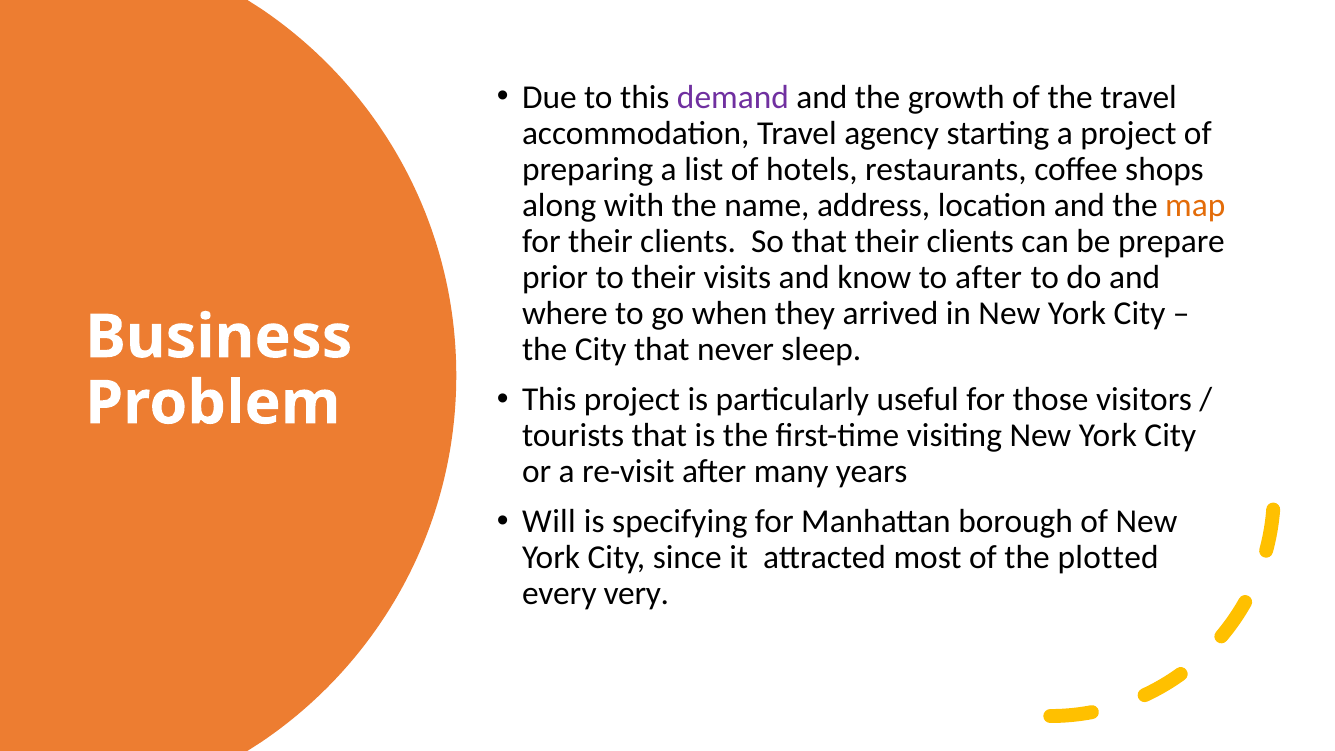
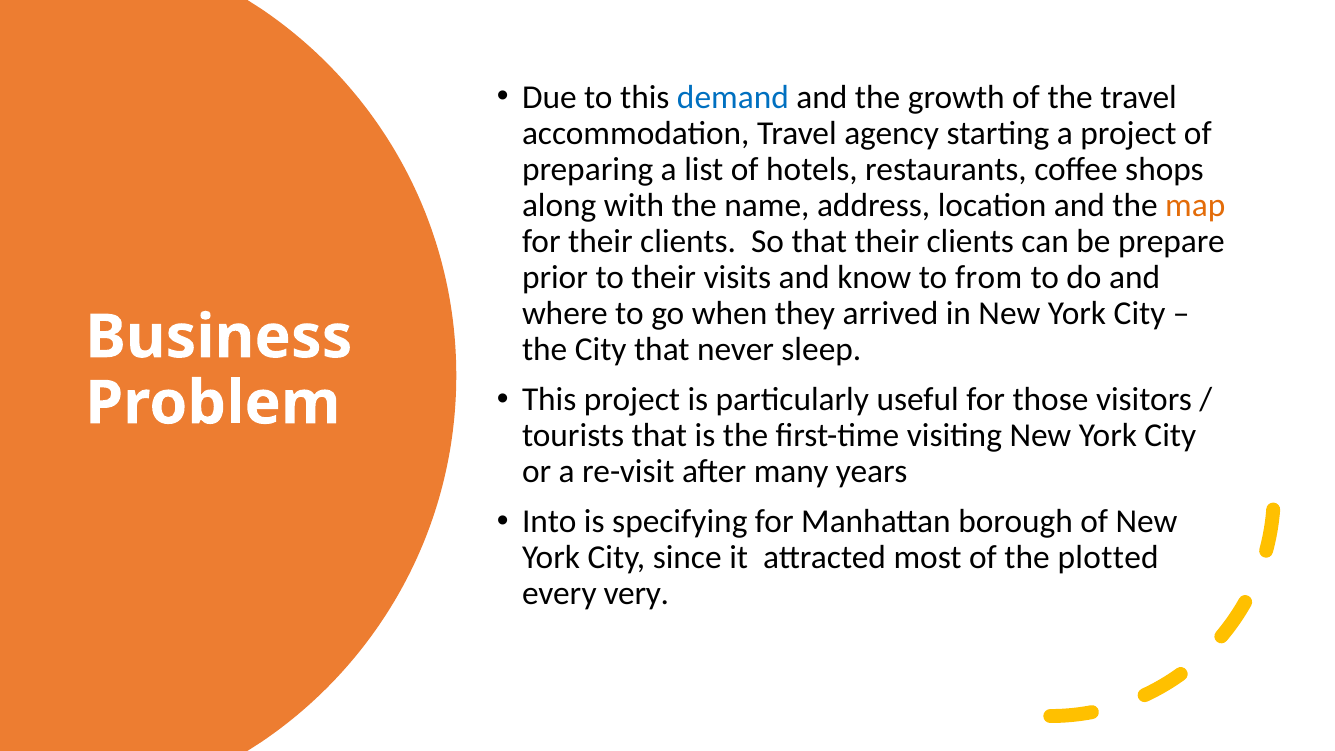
demand colour: purple -> blue (733, 97)
to after: after -> from (989, 277)
Will: Will -> Into (549, 521)
